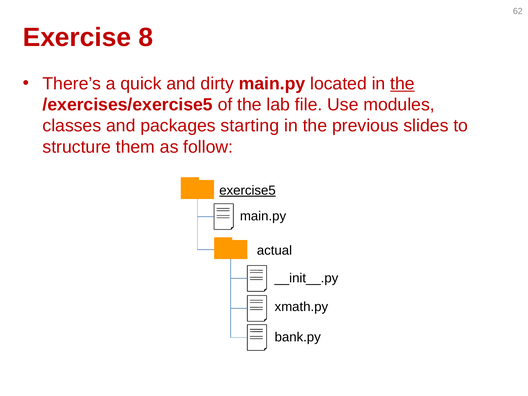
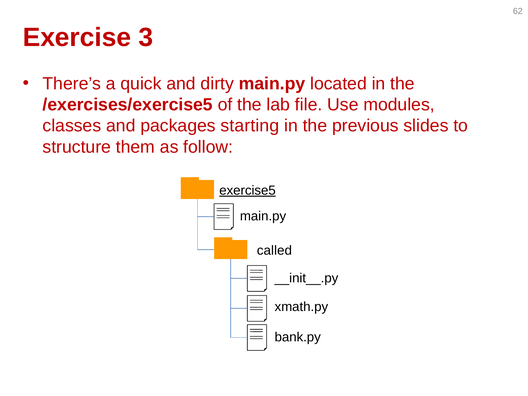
8: 8 -> 3 (146, 37)
the underline: present -> none (403, 84)
actual: actual -> called (274, 250)
